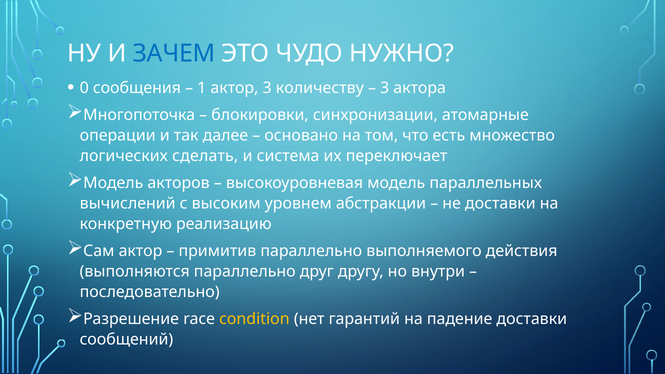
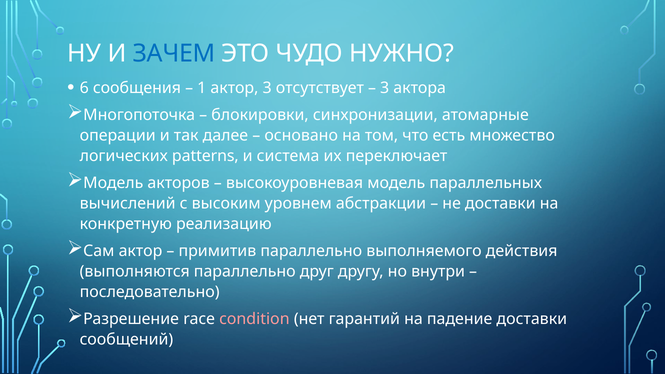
0: 0 -> 6 (84, 88)
количеству: количеству -> отсутствует (320, 88)
сделать: сделать -> patterns (205, 156)
condition colour: yellow -> pink (254, 319)
